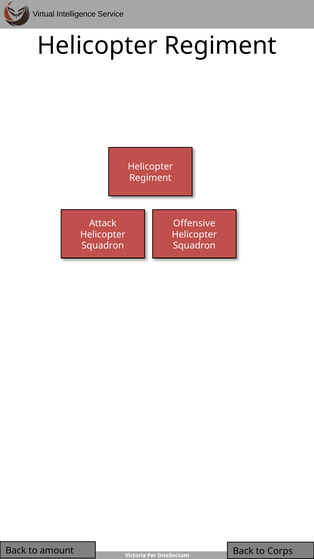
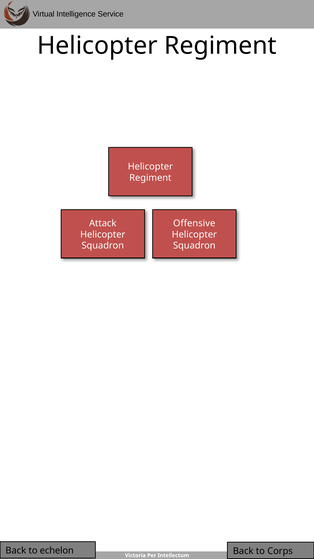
amount: amount -> echelon (57, 550)
